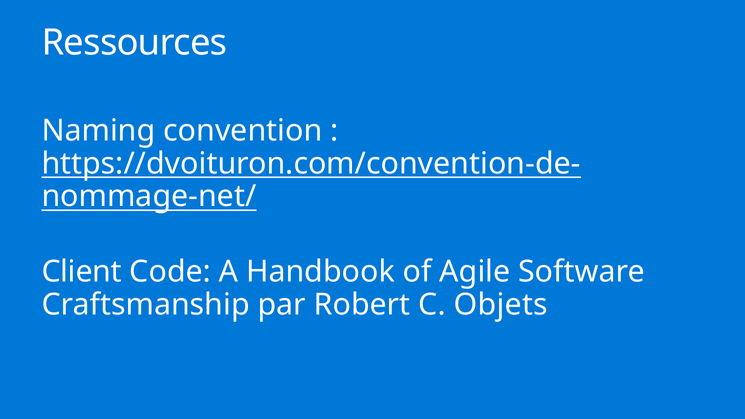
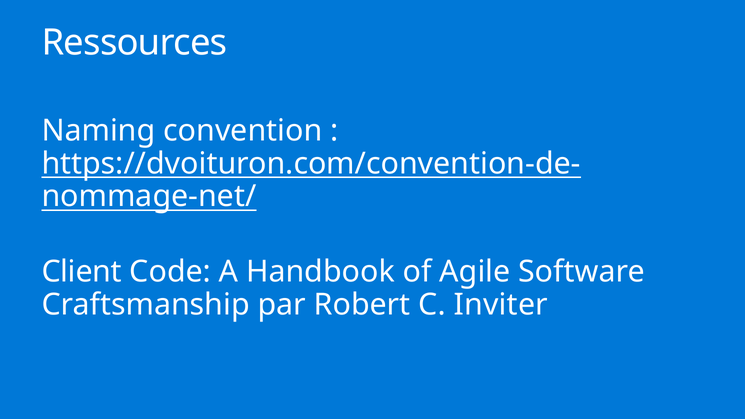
Objets: Objets -> Inviter (501, 305)
